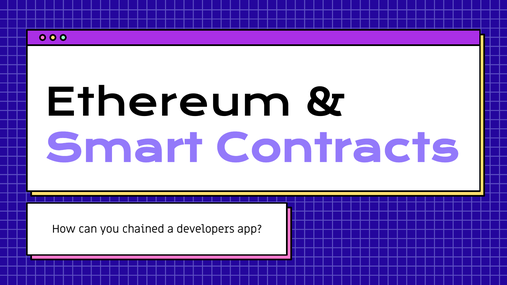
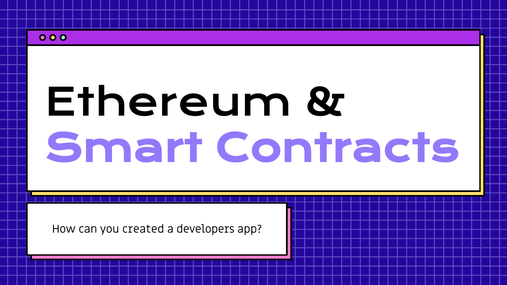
chained: chained -> created (143, 229)
